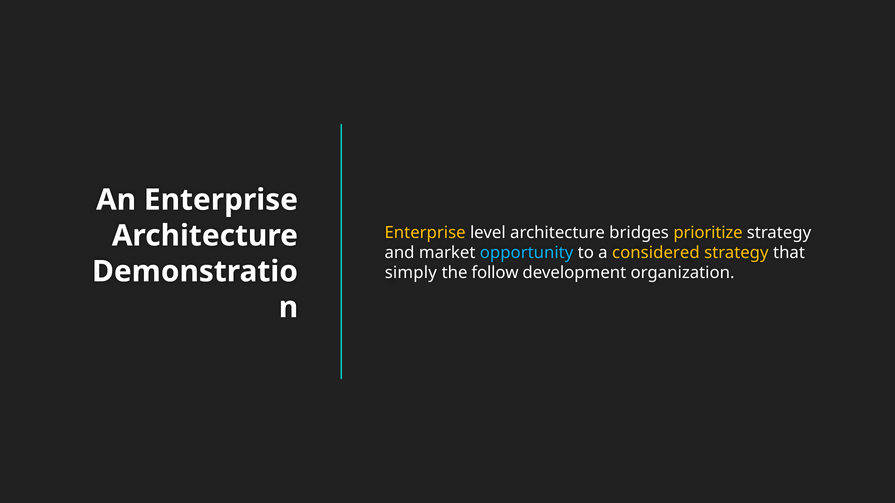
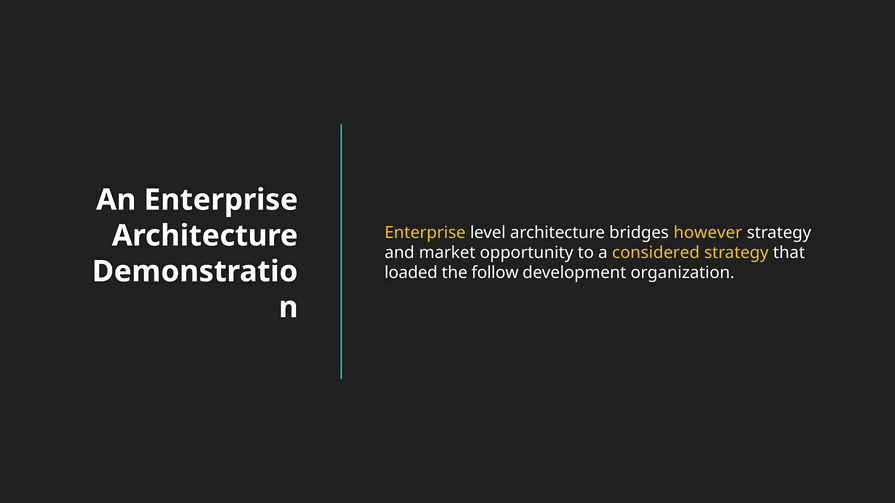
prioritize: prioritize -> however (708, 233)
opportunity colour: light blue -> white (527, 253)
simply: simply -> loaded (411, 273)
